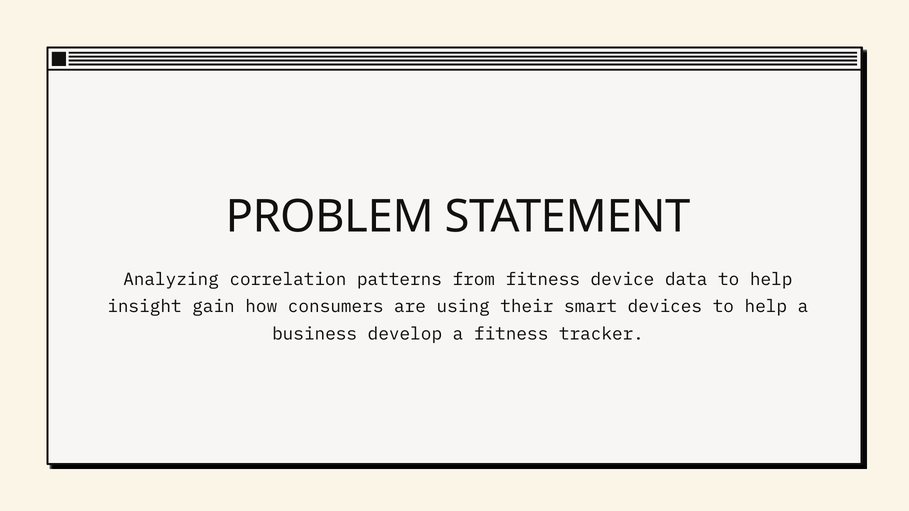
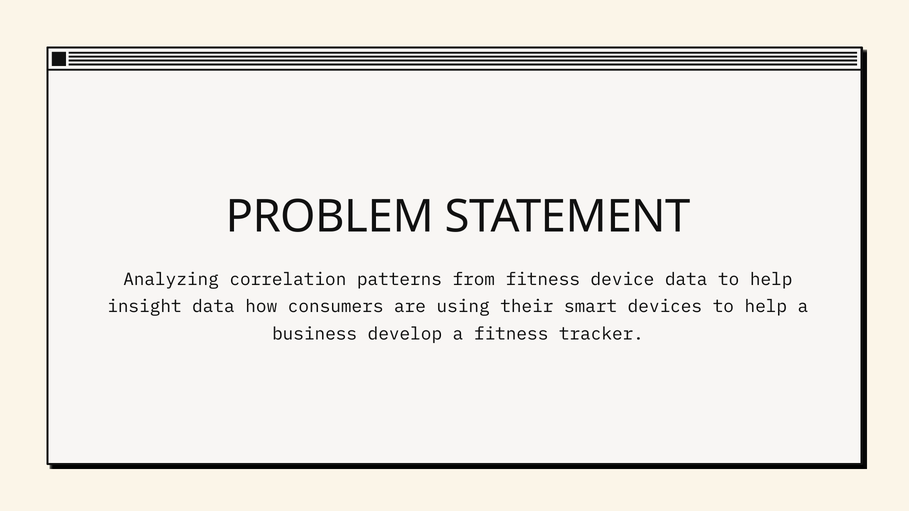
insight gain: gain -> data (213, 307)
